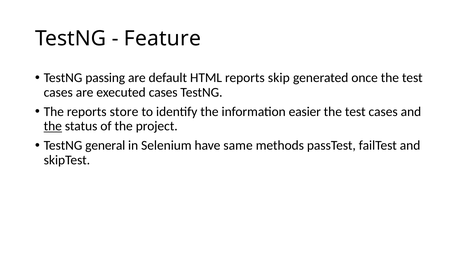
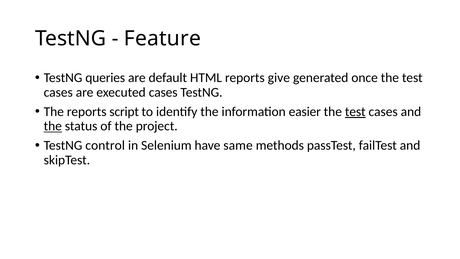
passing: passing -> queries (105, 78)
skip: skip -> give (279, 78)
store: store -> script (124, 112)
test underline: none -> present (355, 112)
general: general -> control (105, 145)
